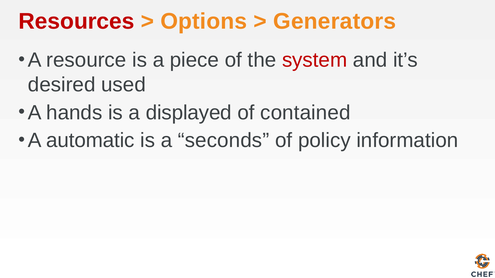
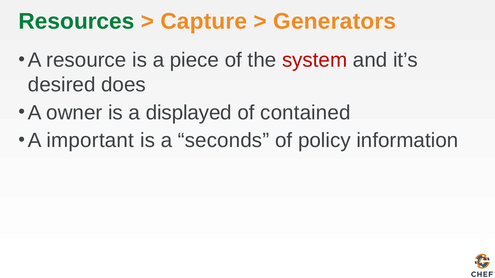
Resources colour: red -> green (77, 21)
Options: Options -> Capture (204, 21)
used: used -> does (124, 85)
hands: hands -> owner (74, 113)
automatic: automatic -> important (90, 141)
